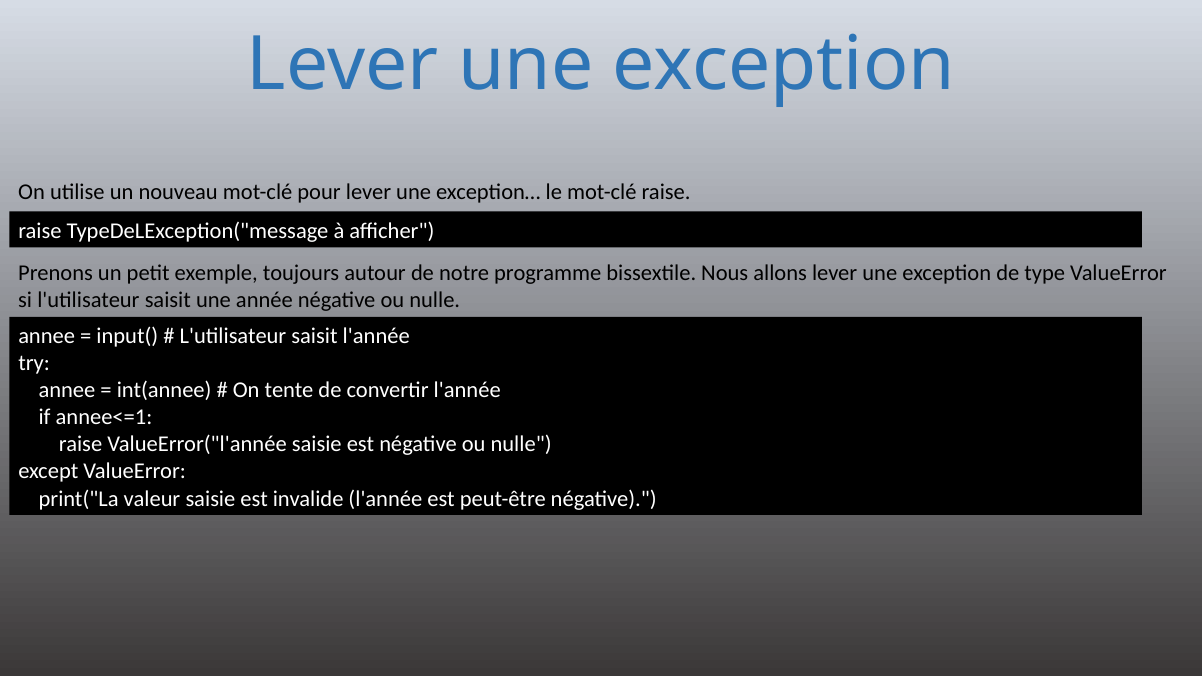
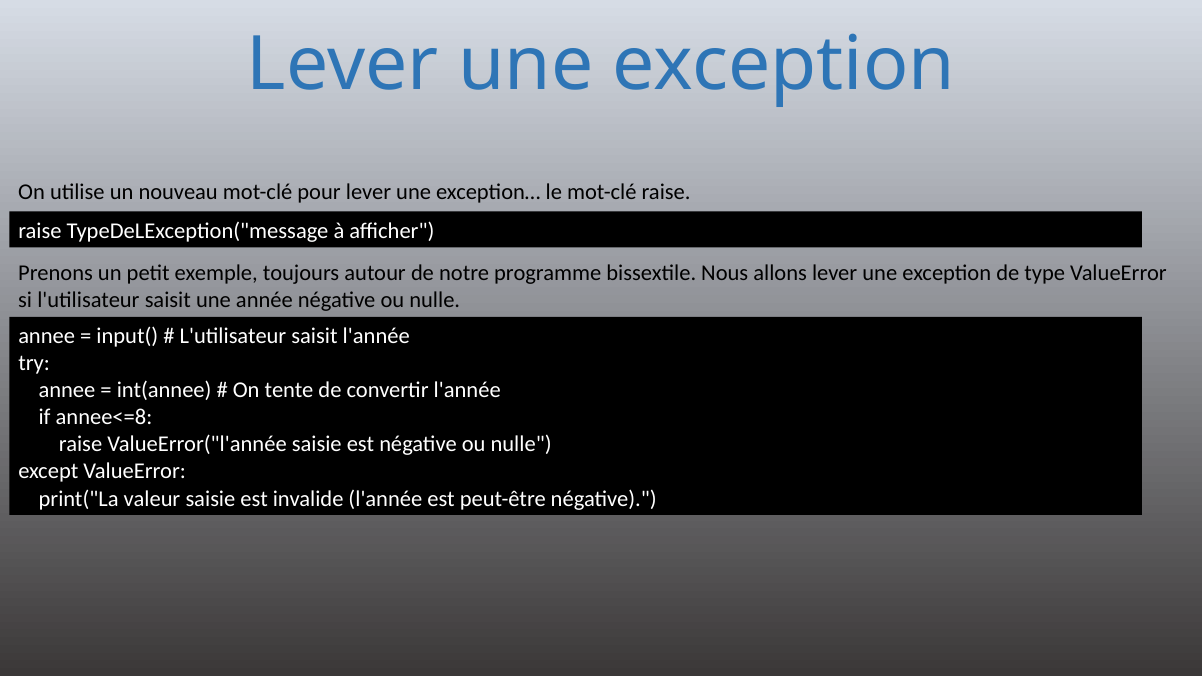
annee<=1: annee<=1 -> annee<=8 (104, 418)
